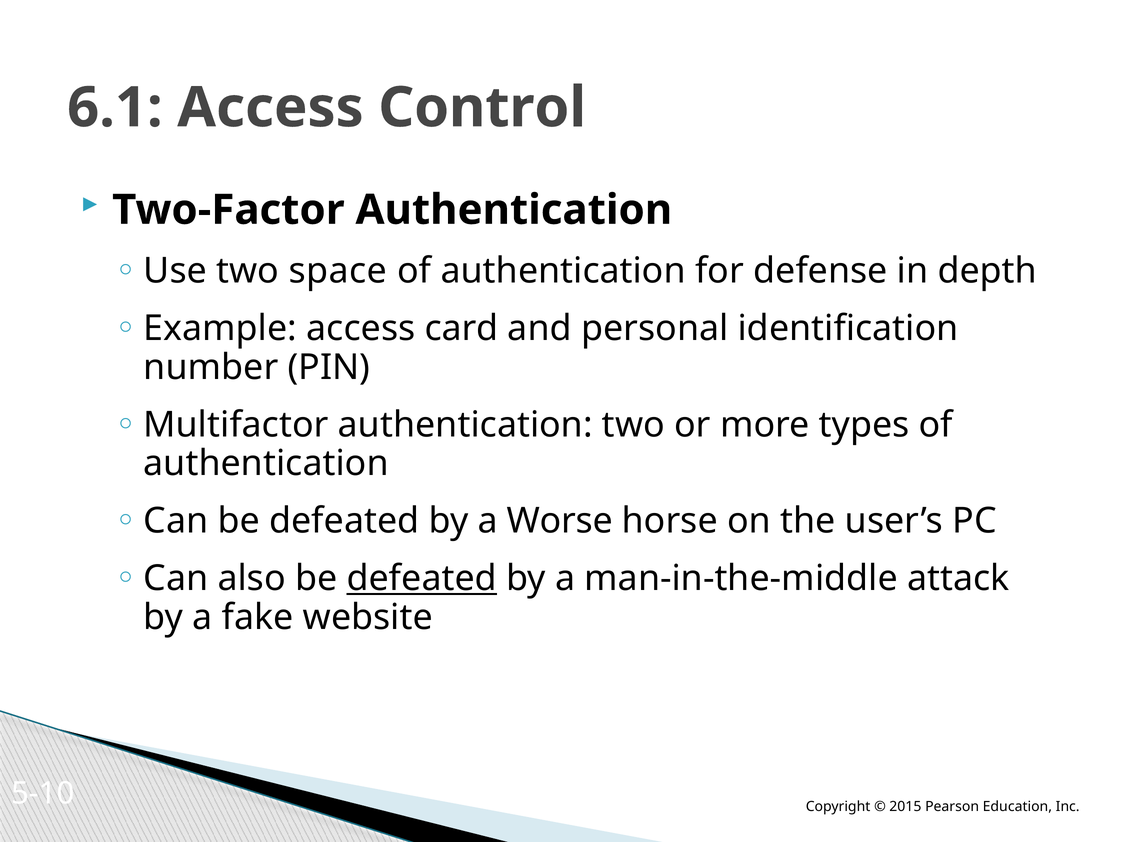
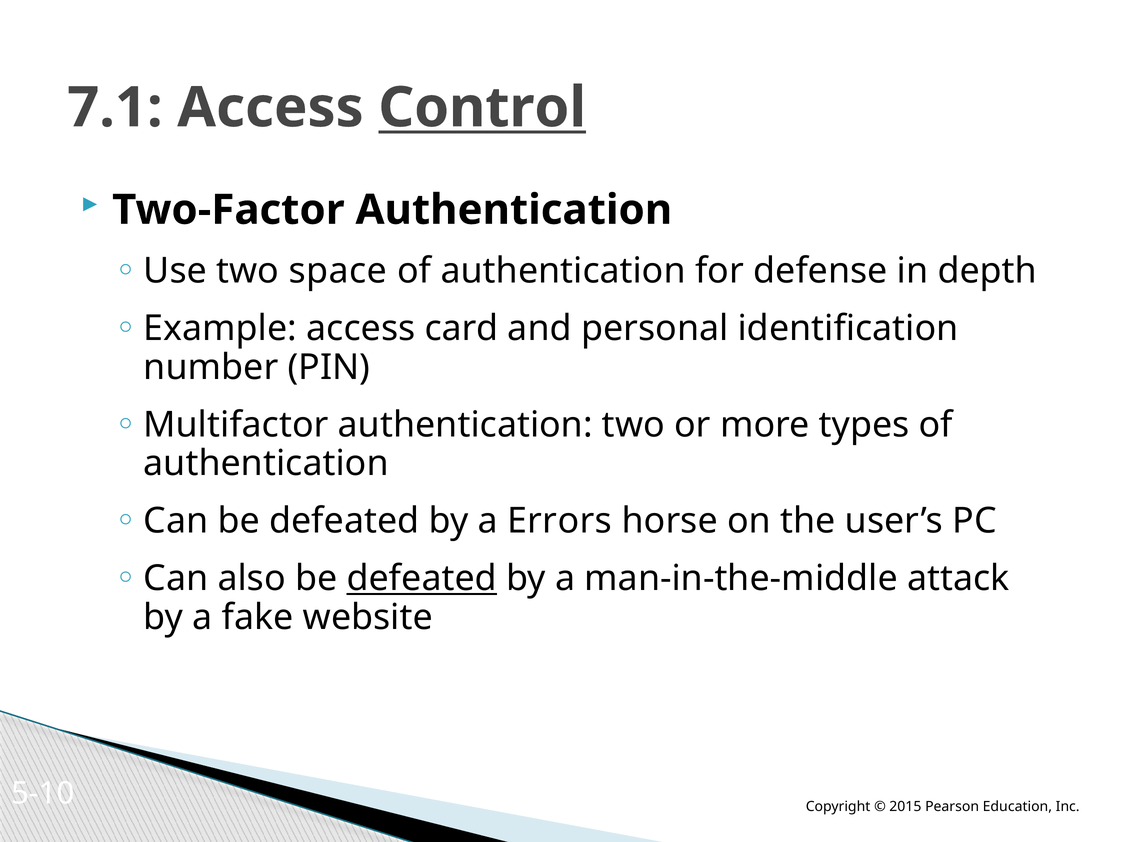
6.1: 6.1 -> 7.1 (115, 108)
Control underline: none -> present (482, 108)
Worse: Worse -> Errors (560, 521)
